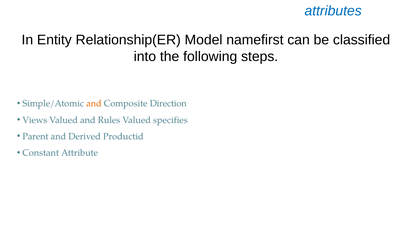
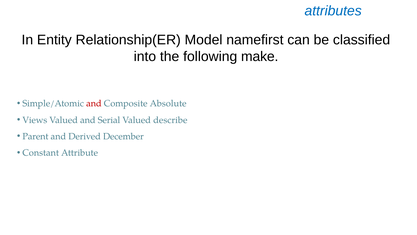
steps: steps -> make (260, 56)
and colour: orange -> red (94, 103)
Direction: Direction -> Absolute (168, 103)
Rules: Rules -> Serial (109, 120)
specifies: specifies -> describe (170, 120)
Productid: Productid -> December (123, 136)
